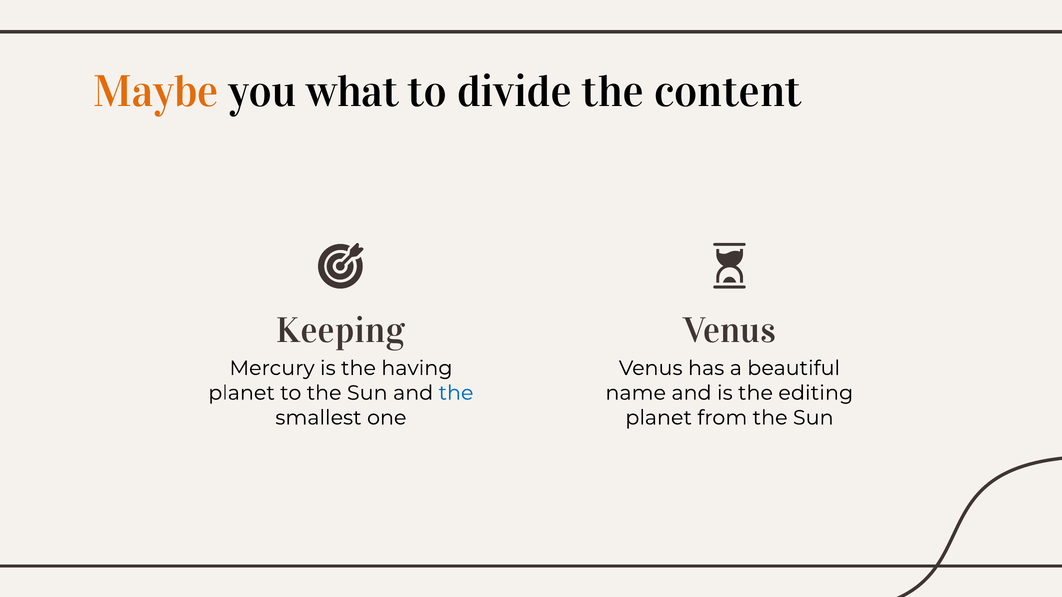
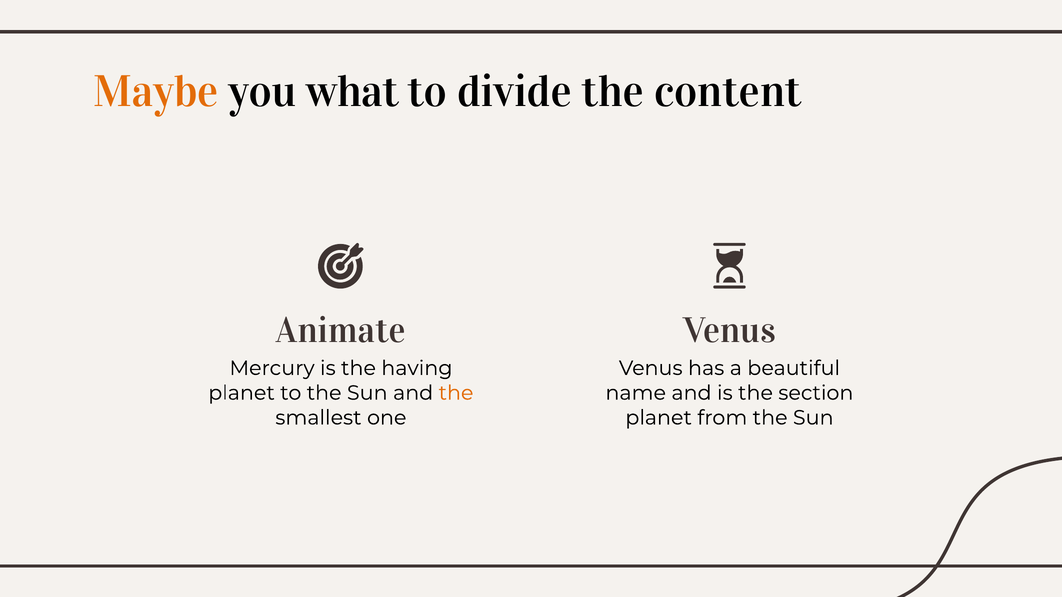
Keeping: Keeping -> Animate (341, 331)
the colour: blue -> orange (456, 393)
editing: editing -> section (816, 393)
